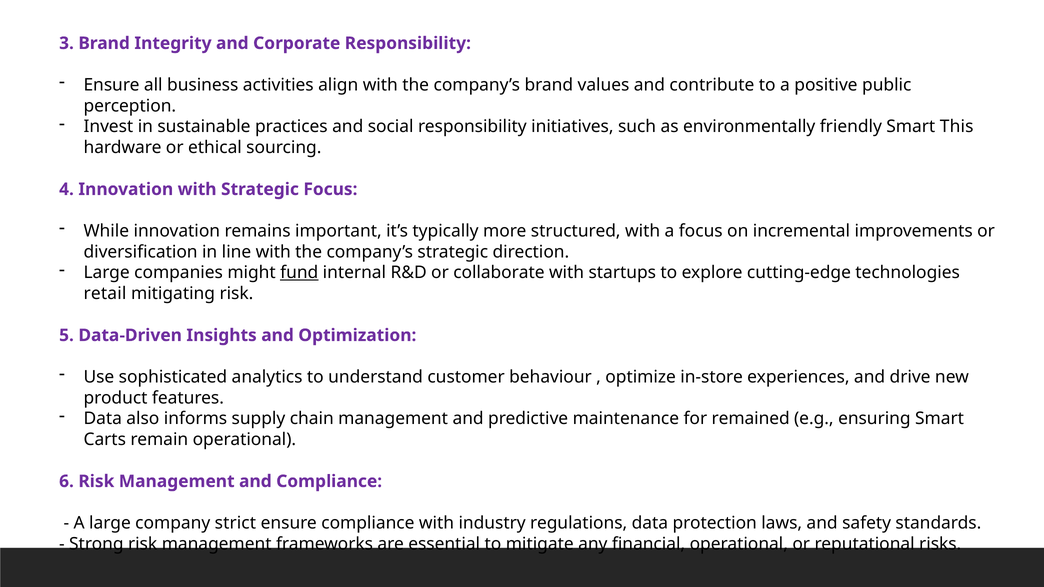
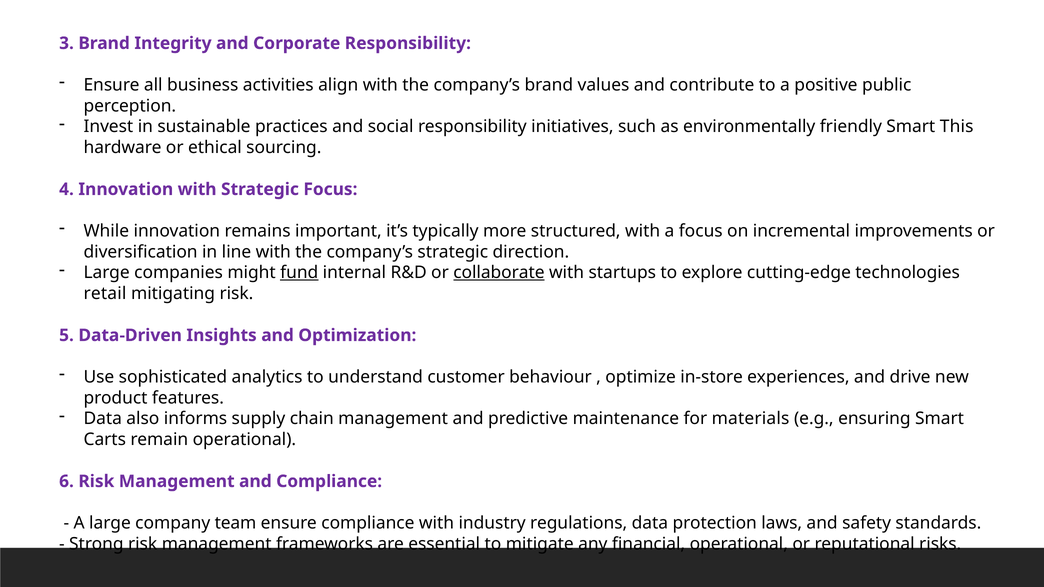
collaborate underline: none -> present (499, 273)
remained: remained -> materials (751, 419)
strict: strict -> team (236, 523)
